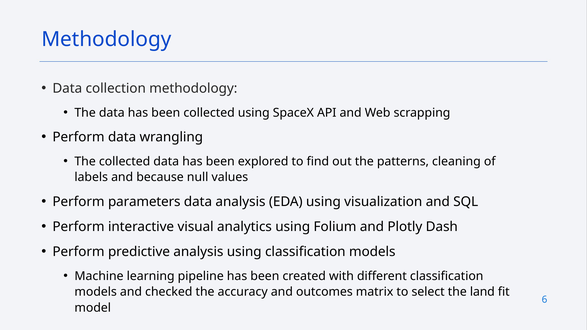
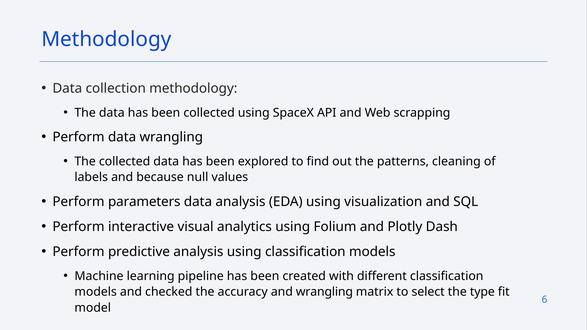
and outcomes: outcomes -> wrangling (324, 292)
land: land -> type (482, 292)
